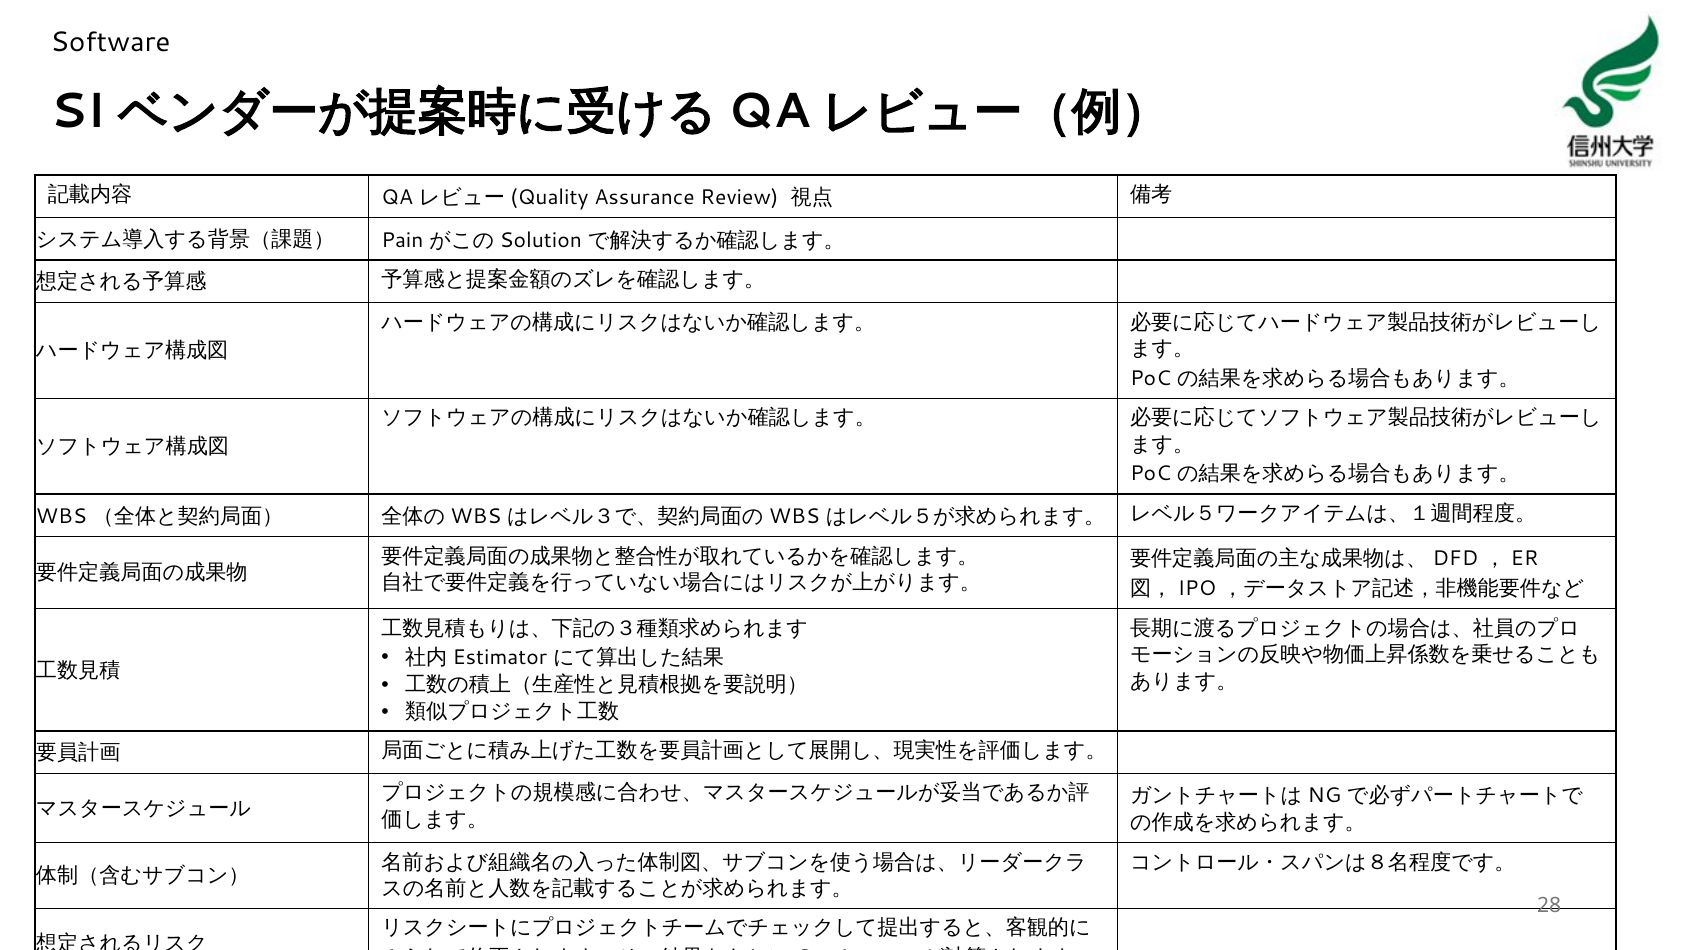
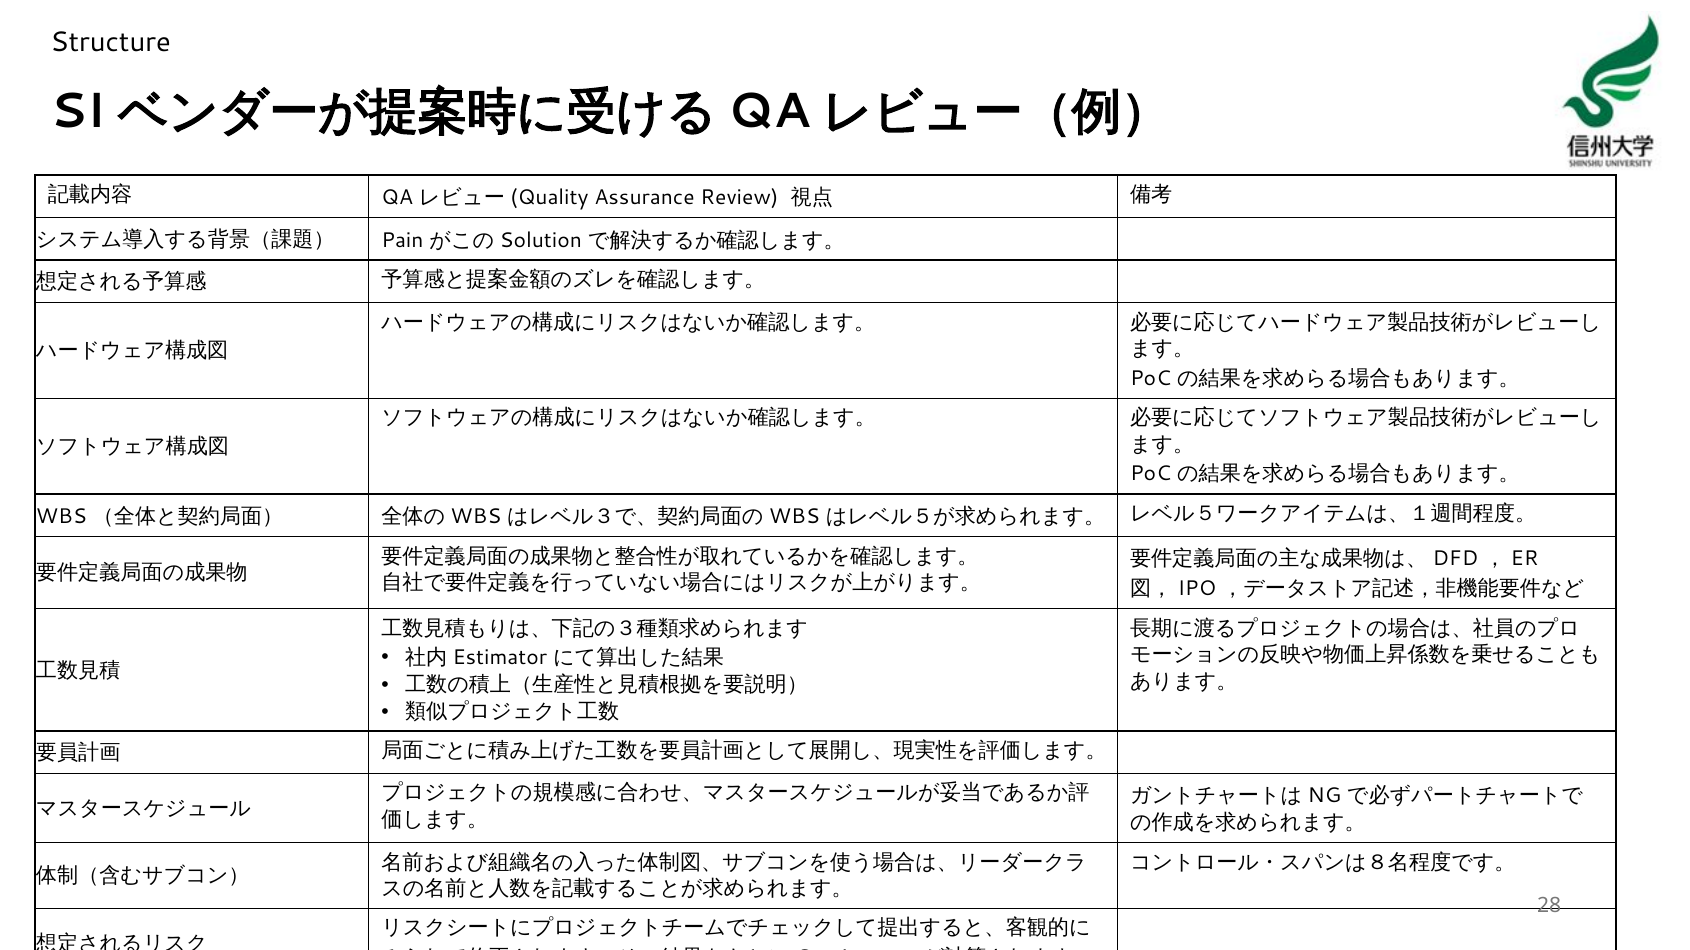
Software: Software -> Structure (111, 42)
